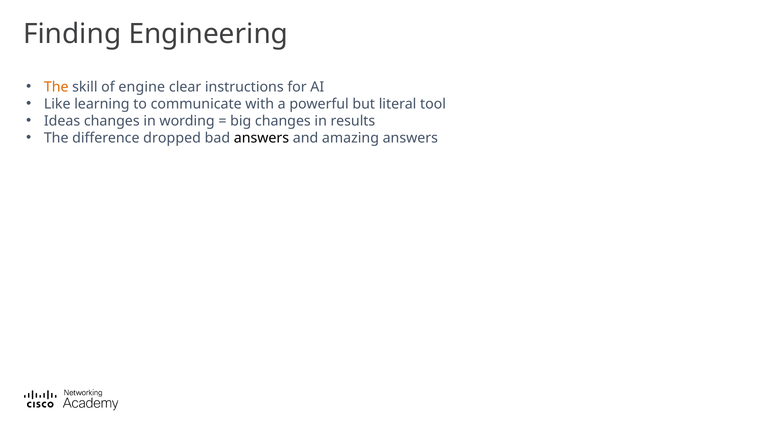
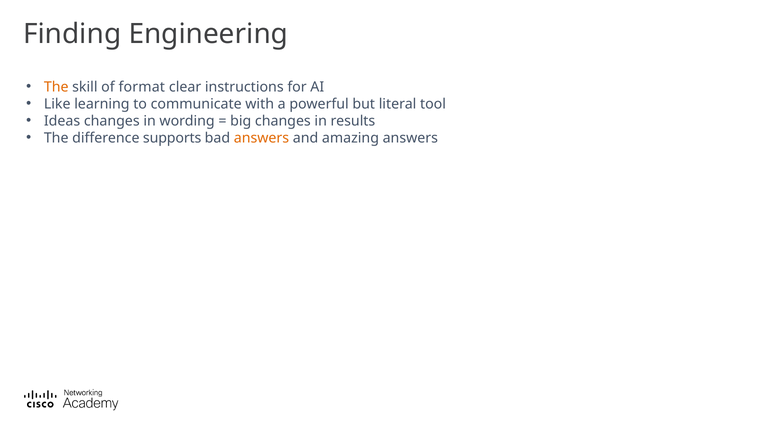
engine: engine -> format (142, 87)
dropped: dropped -> supports (172, 138)
answers colour: black -> orange (261, 138)
